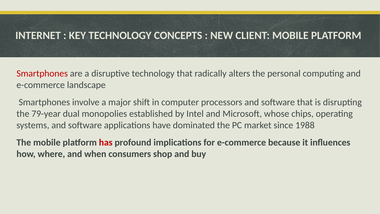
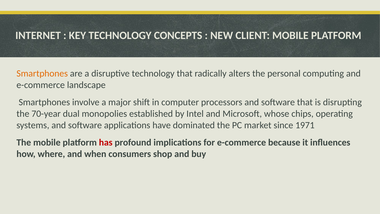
Smartphones colour: red -> orange (42, 73)
79-year: 79-year -> 70-year (46, 114)
1988: 1988 -> 1971 (305, 125)
